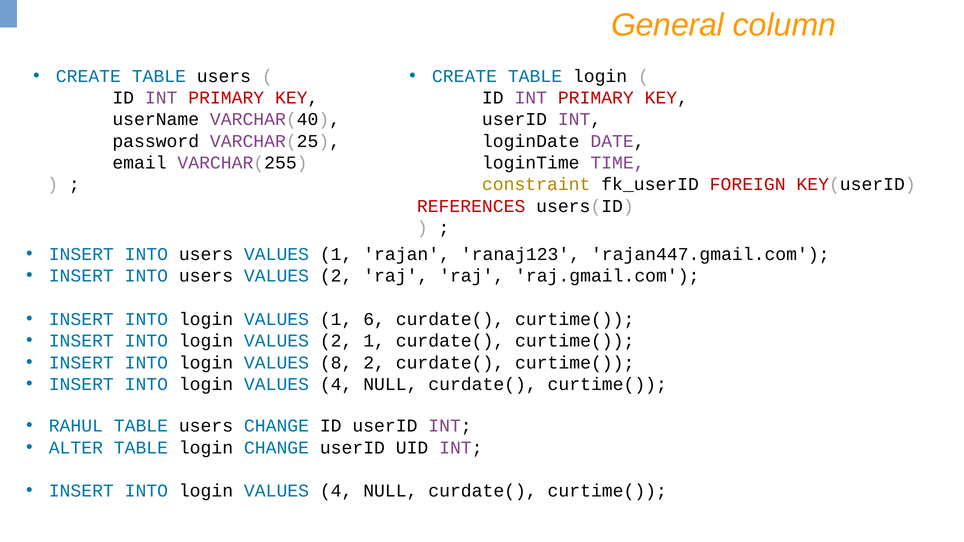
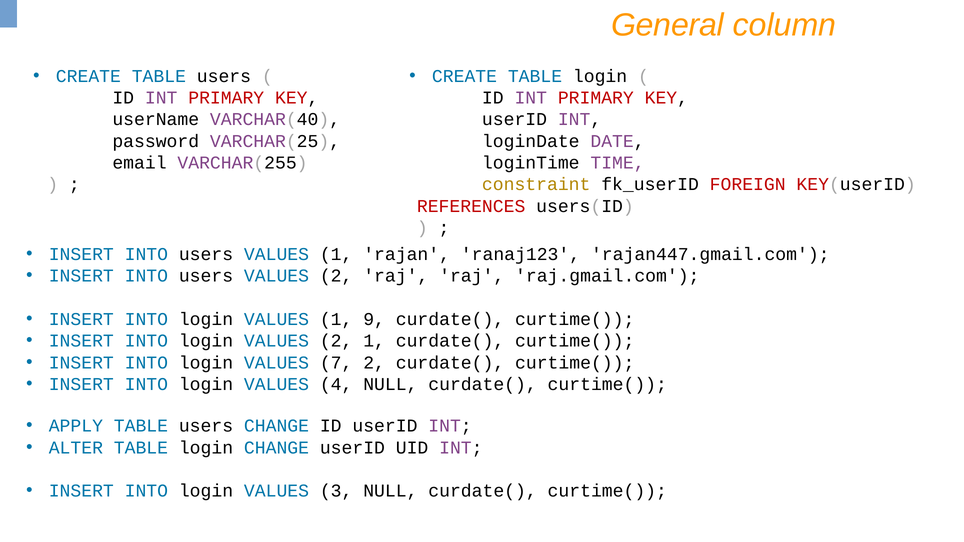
6: 6 -> 9 (374, 319)
8: 8 -> 7 (336, 363)
RAHUL: RAHUL -> APPLY (76, 426)
4: 4 -> 3 (336, 491)
